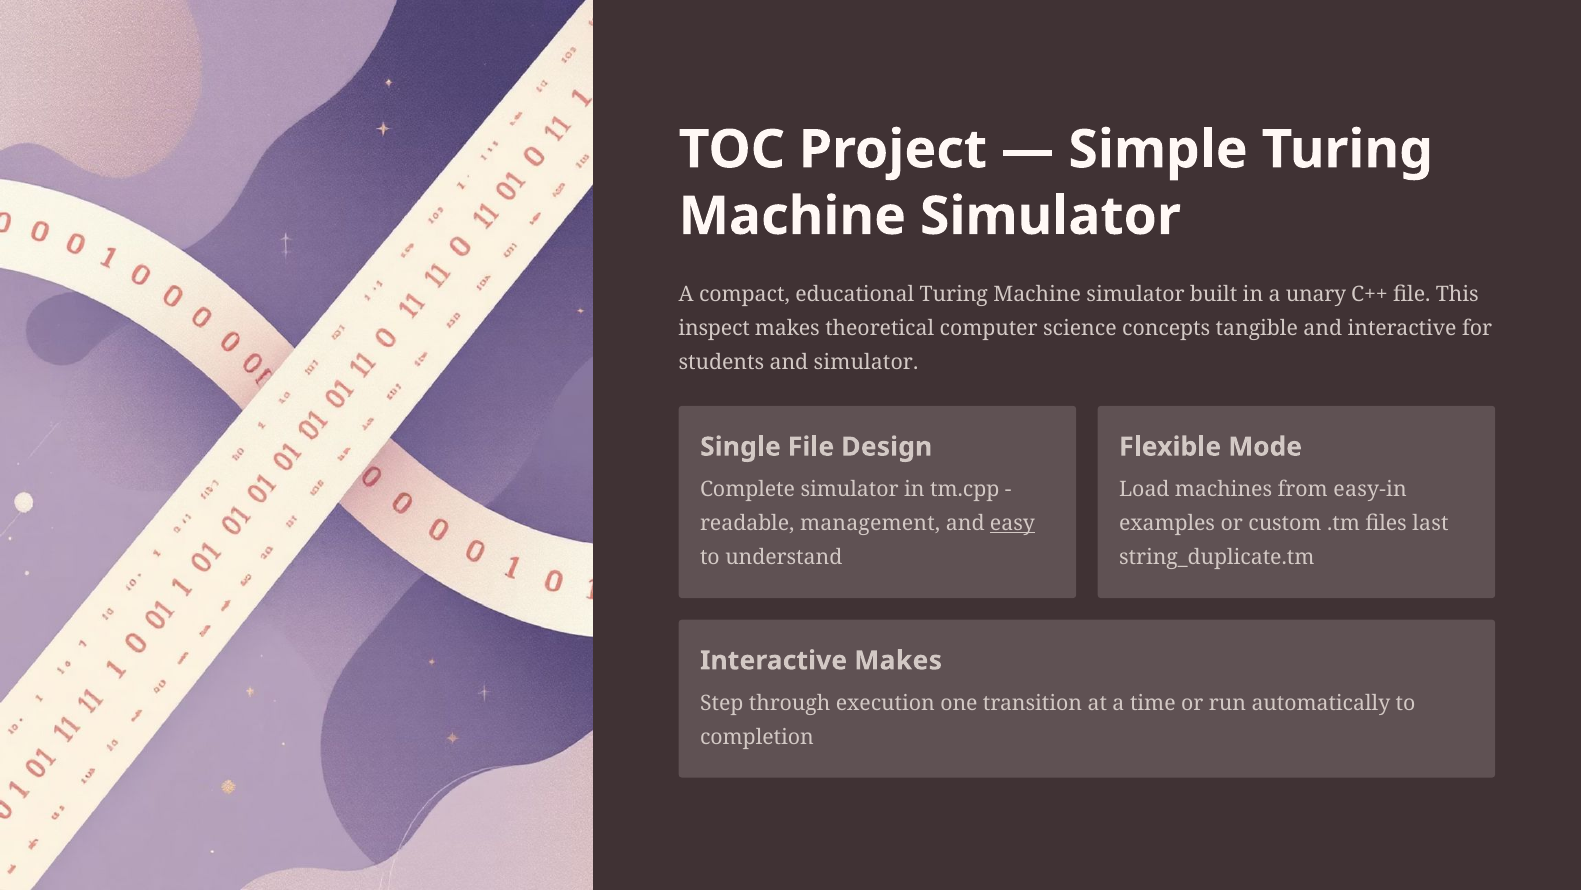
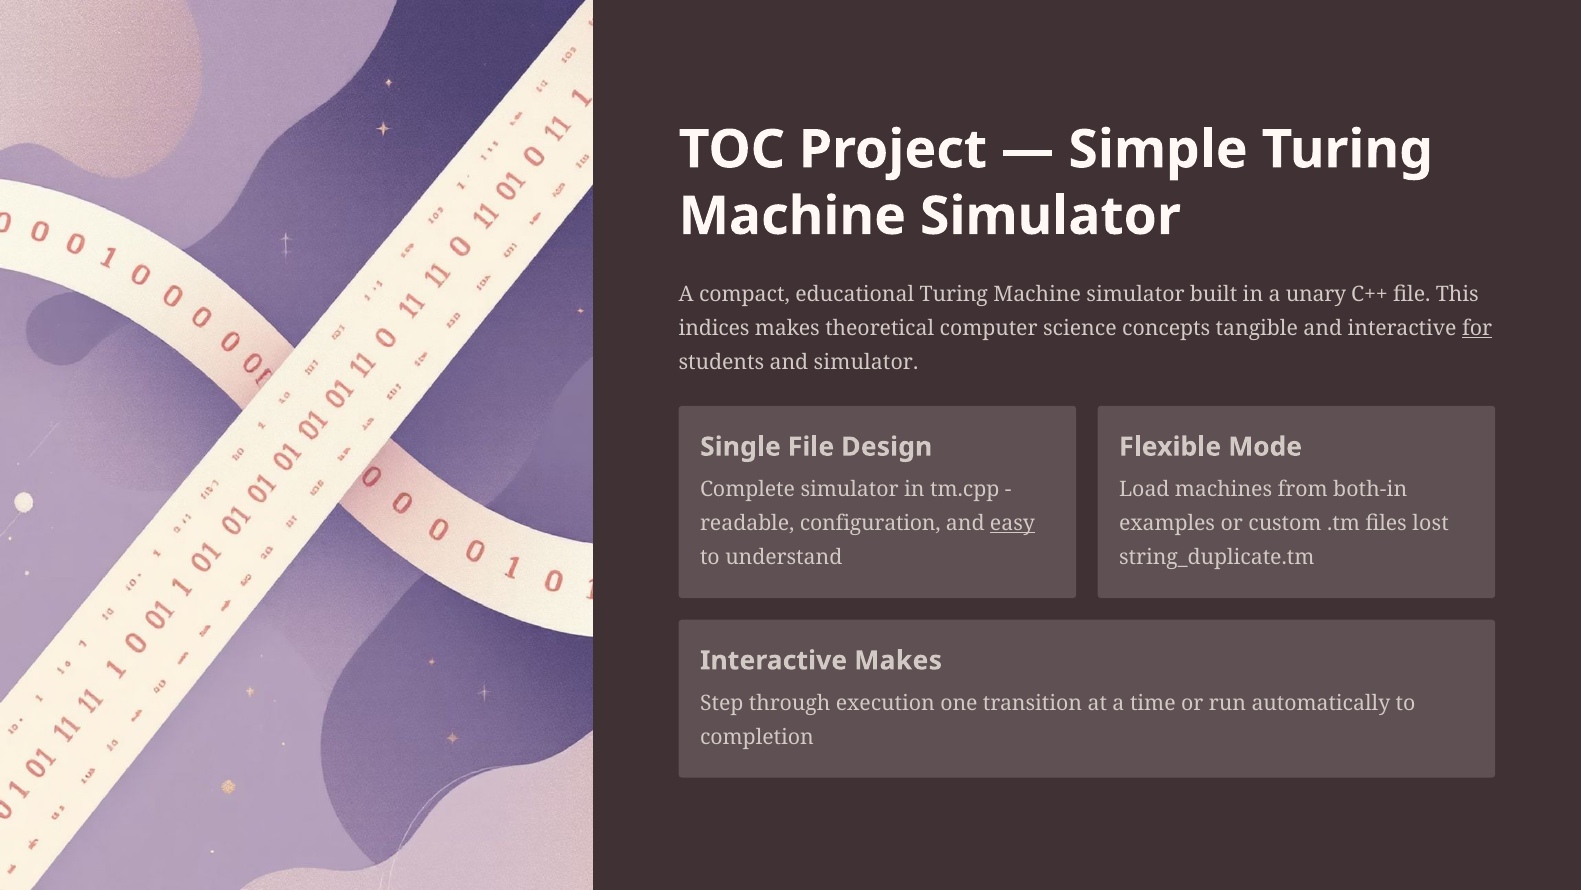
inspect: inspect -> indices (714, 328)
for underline: none -> present (1477, 328)
easy-in: easy-in -> both-in (1370, 489)
management: management -> configuration (870, 523)
last: last -> lost (1431, 523)
